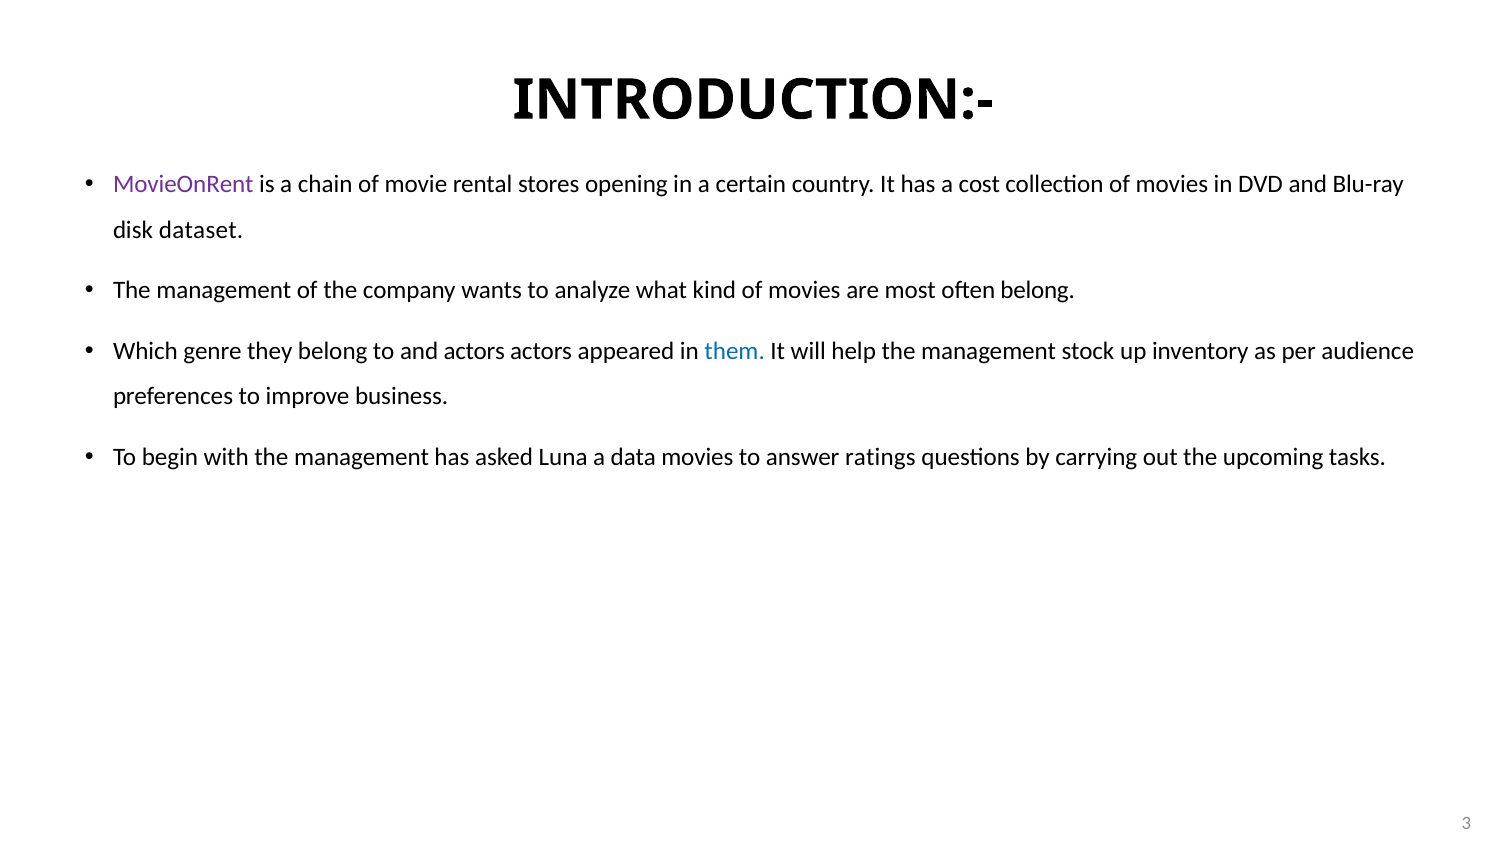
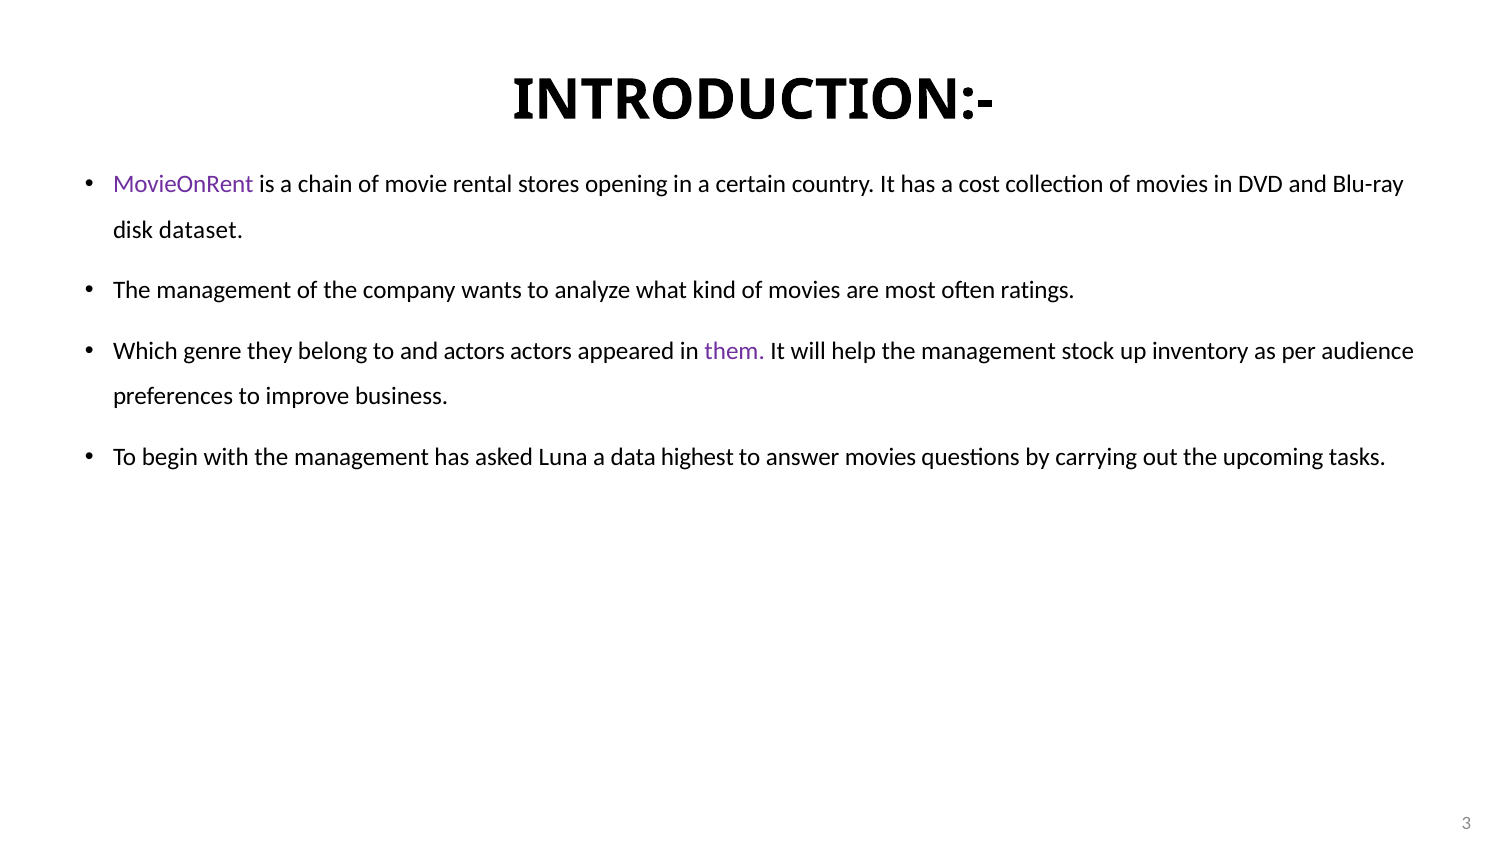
often belong: belong -> ratings (1038, 291)
them colour: blue -> purple (735, 351)
data movies: movies -> highest (697, 457)
answer ratings: ratings -> movies (881, 457)
